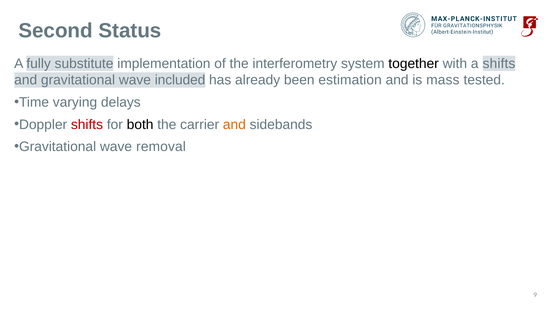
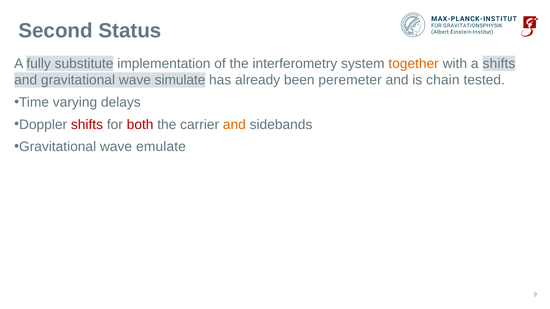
together colour: black -> orange (414, 64)
included: included -> simulate (180, 80)
estimation: estimation -> peremeter (350, 80)
mass: mass -> chain (443, 80)
both colour: black -> red (140, 125)
removal: removal -> emulate (161, 147)
